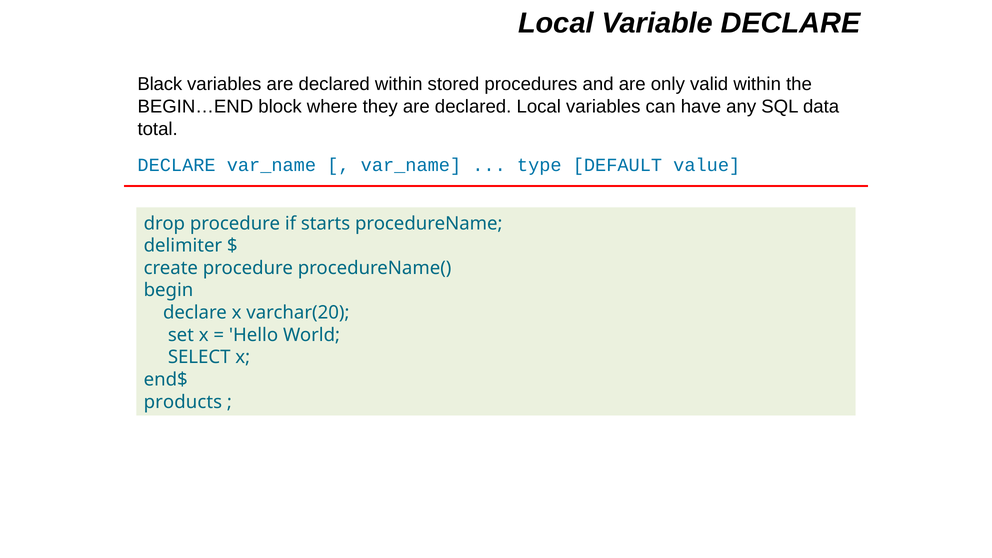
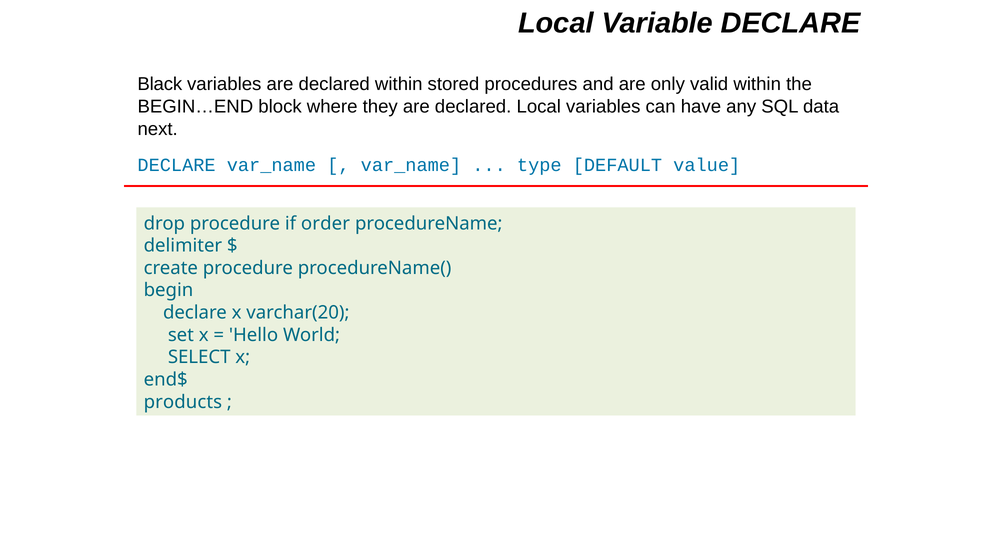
total: total -> next (158, 129)
starts: starts -> order (325, 223)
